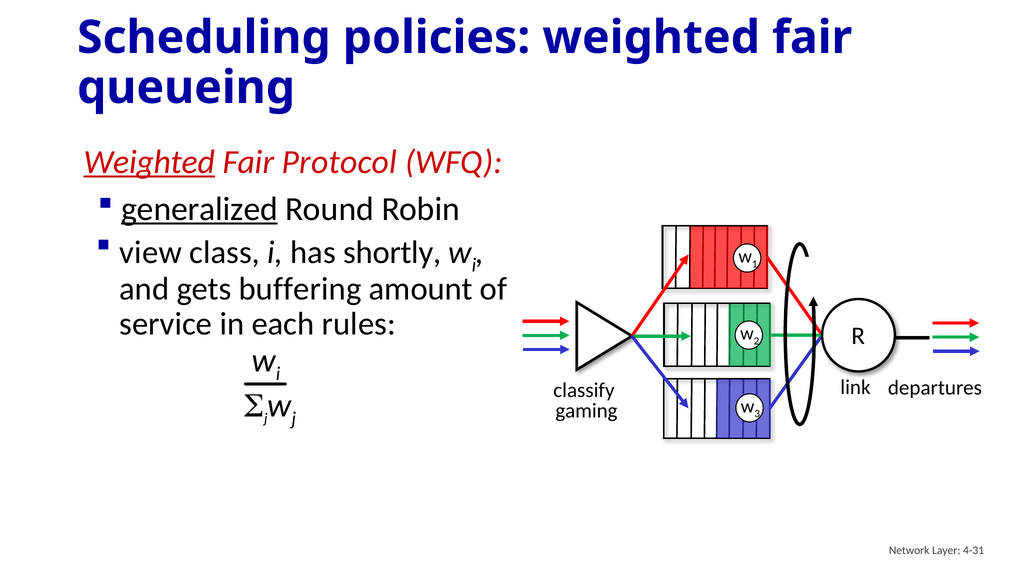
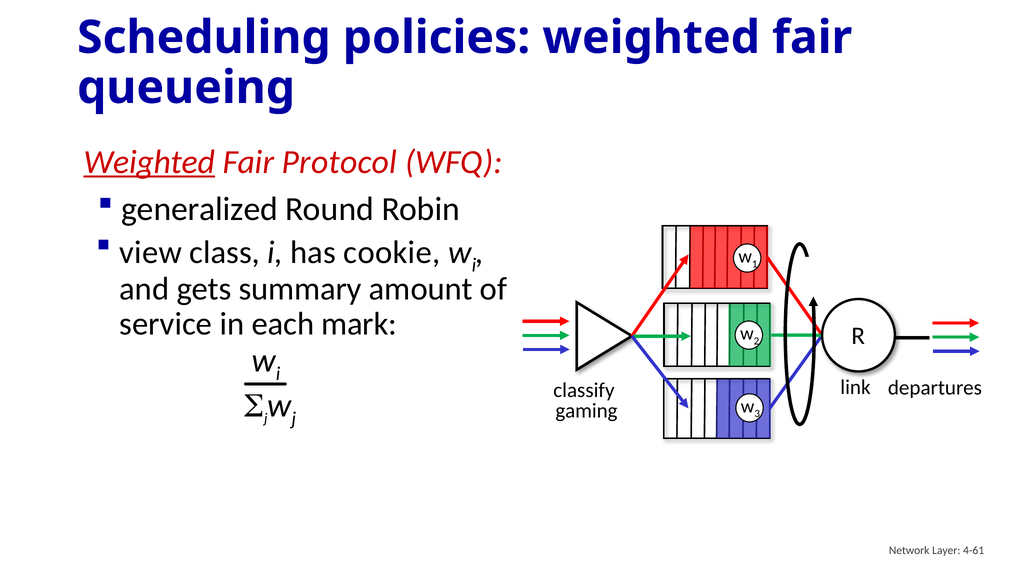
generalized underline: present -> none (200, 209)
shortly: shortly -> cookie (392, 252)
buffering: buffering -> summary (300, 289)
rules: rules -> mark (359, 324)
4-31: 4-31 -> 4-61 (974, 550)
